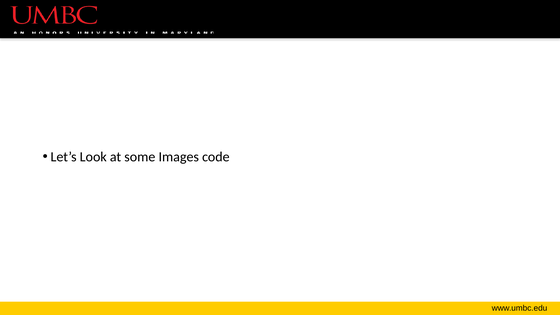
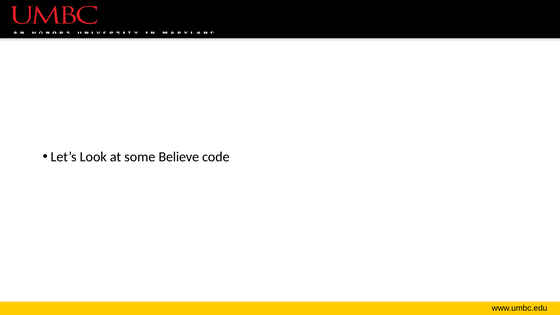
Images: Images -> Believe (179, 157)
